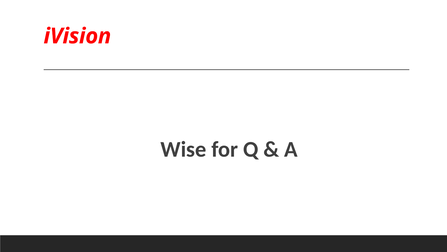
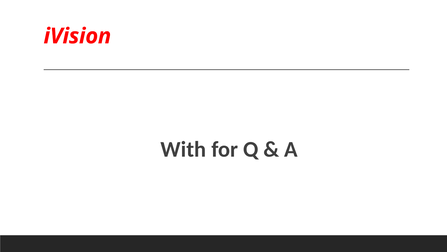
Wise: Wise -> With (183, 149)
